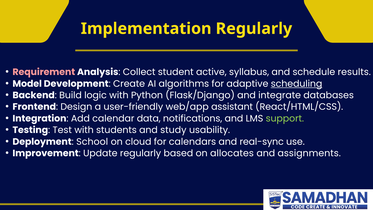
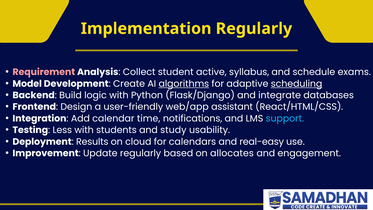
results: results -> exams (354, 72)
algorithms underline: none -> present (184, 84)
data: data -> time (149, 118)
support colour: light green -> light blue (285, 118)
Test: Test -> Less (62, 130)
School: School -> Results (92, 142)
real-sync: real-sync -> real-easy (262, 142)
assignments: assignments -> engagement (309, 153)
